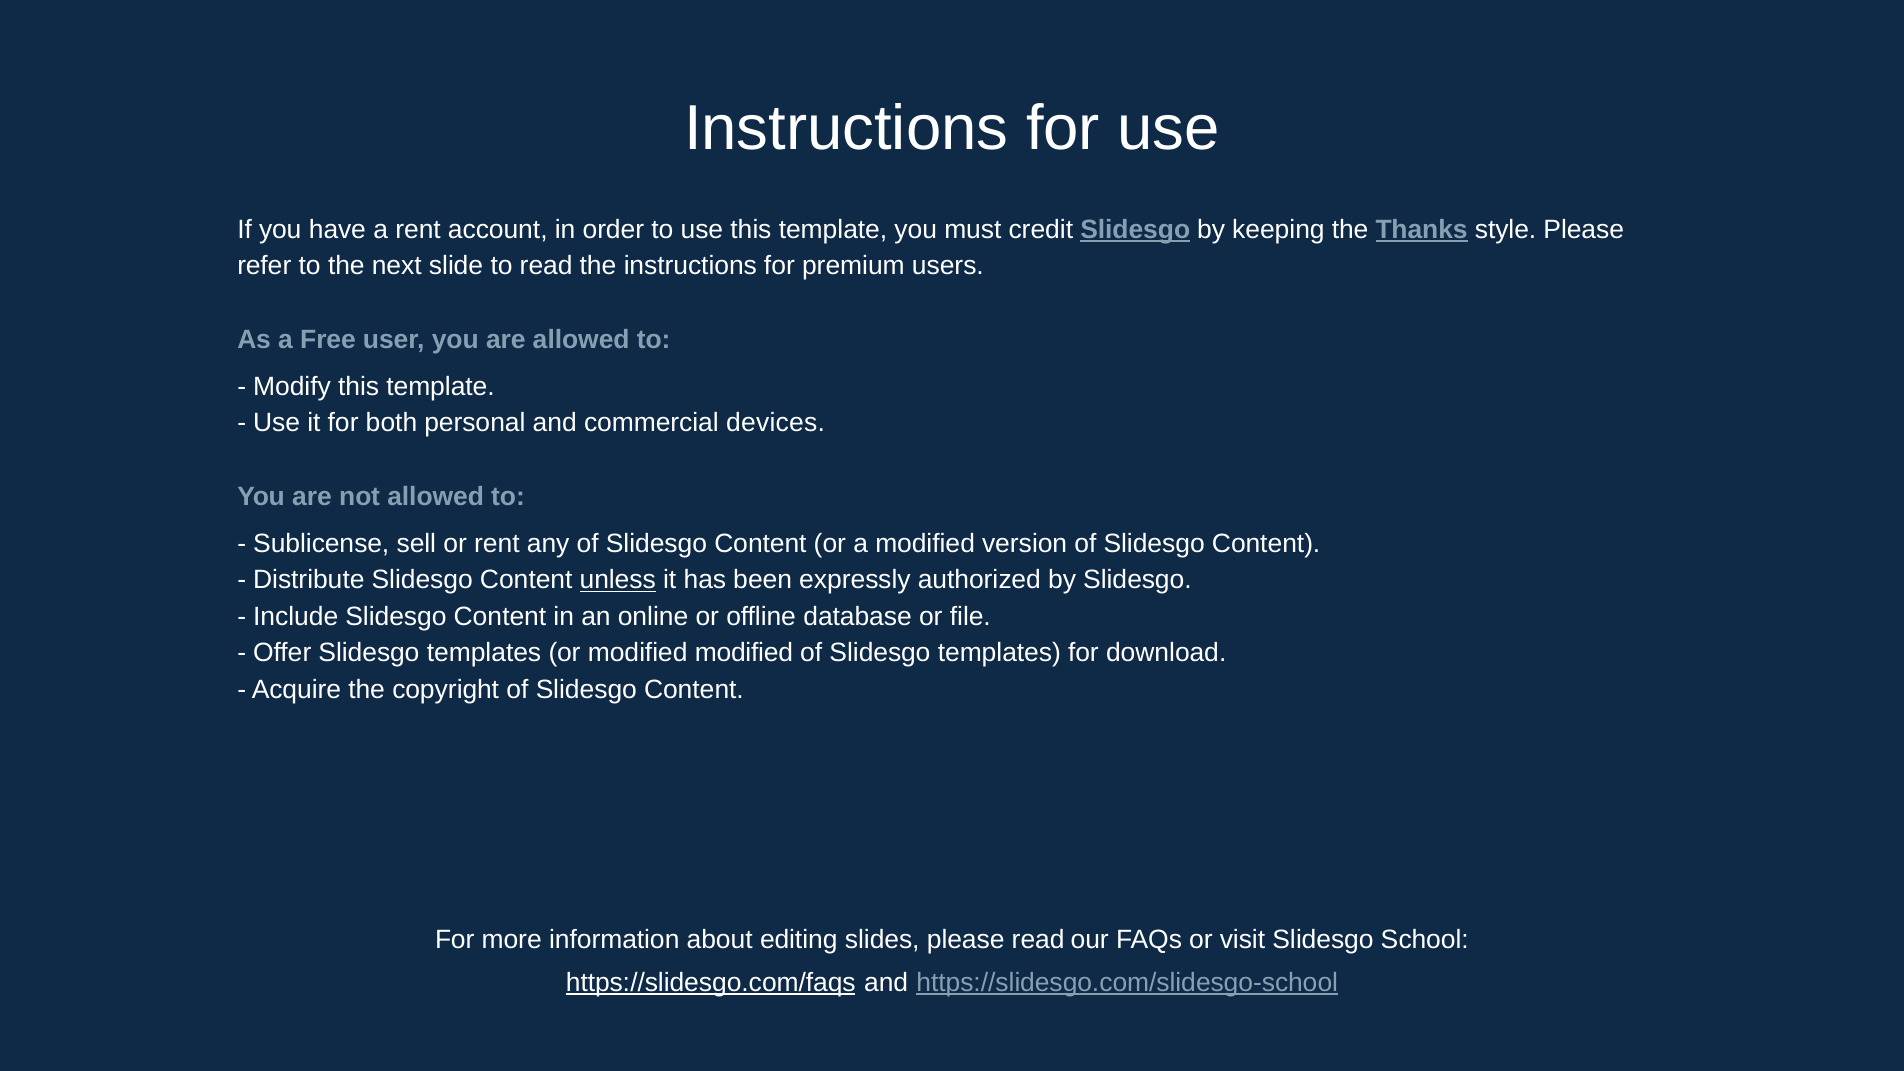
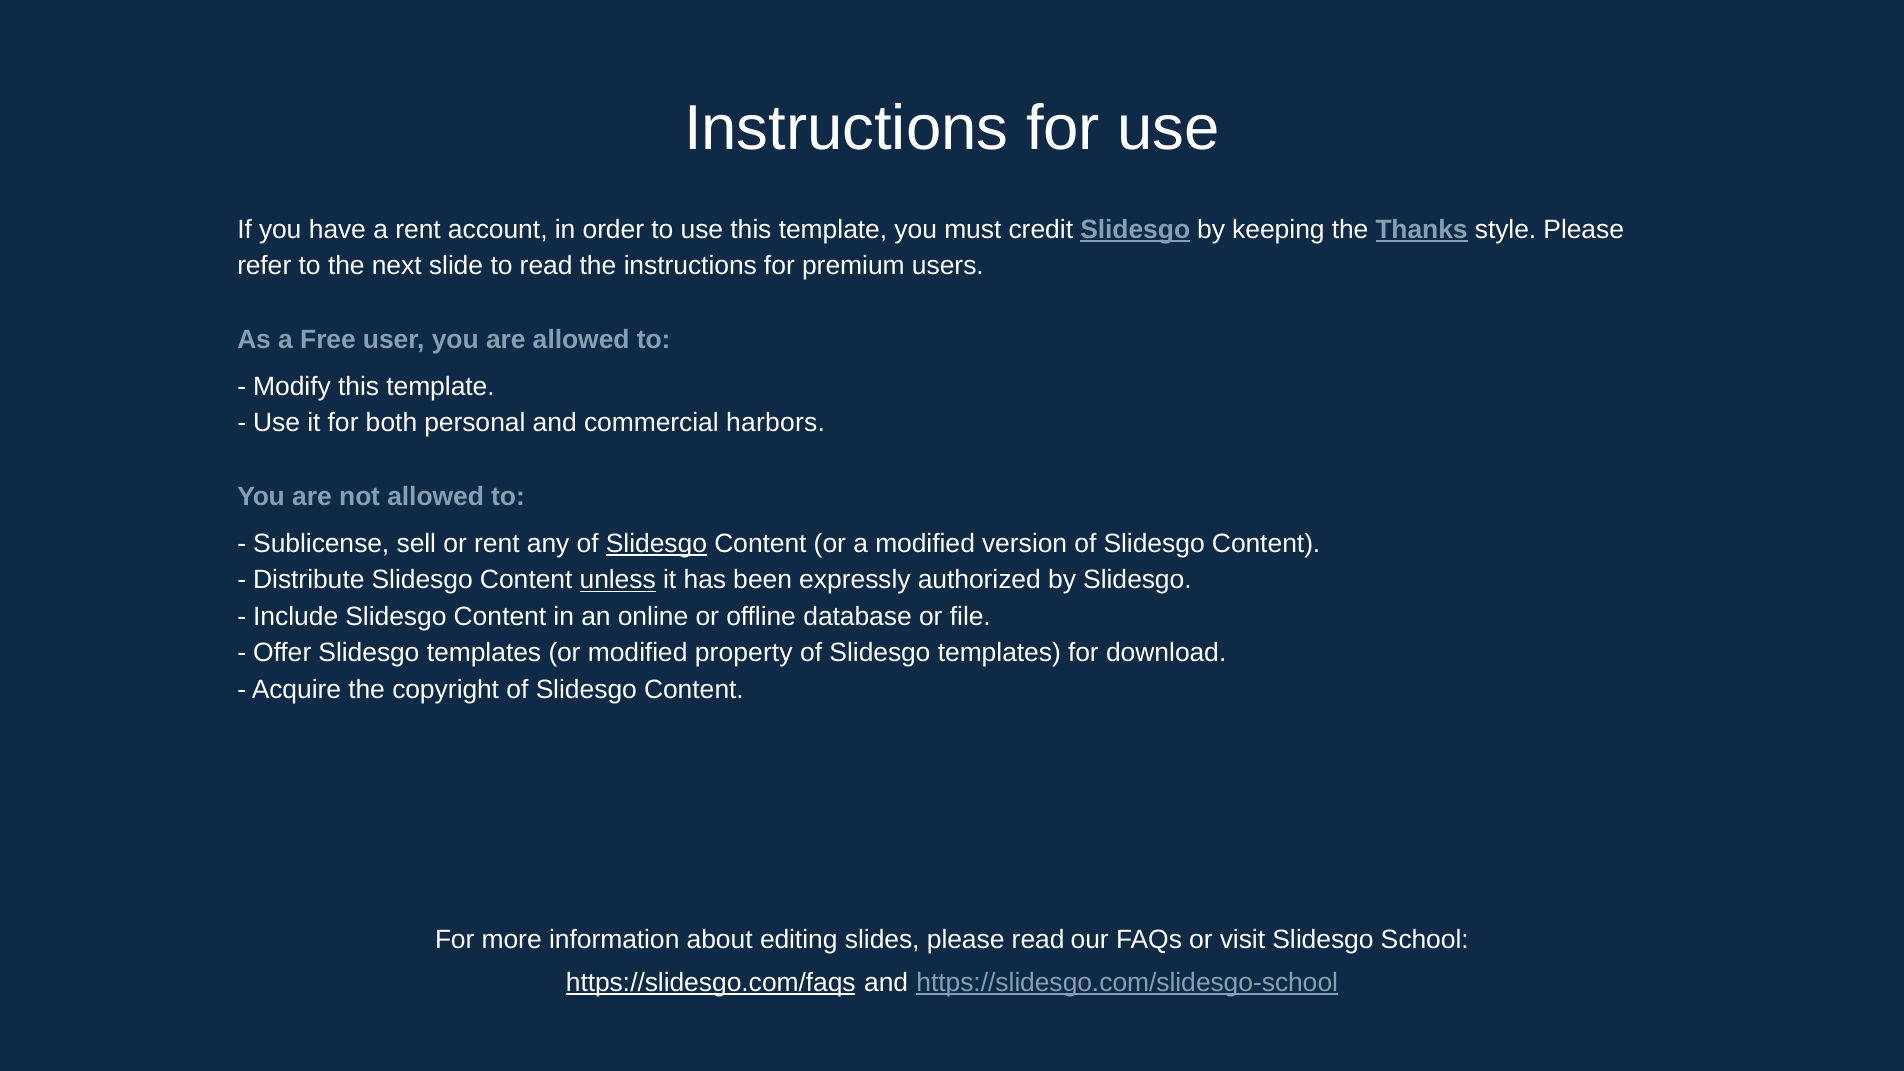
devices: devices -> harbors (776, 423)
Slidesgo underline: none -> present (656, 544)
modified modified: modified -> property (744, 653)
